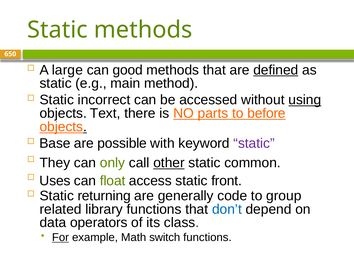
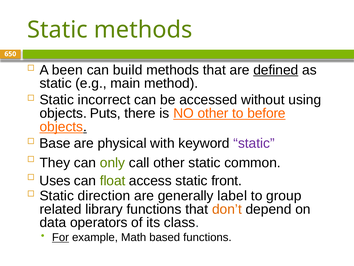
large: large -> been (67, 70)
good: good -> build (128, 70)
using underline: present -> none (305, 100)
Text: Text -> Puts (105, 113)
NO parts: parts -> other (213, 113)
possible: possible -> physical (122, 143)
other underline: present -> none (169, 163)
returning: returning -> direction (104, 195)
code: code -> label (232, 195)
don’t colour: blue -> orange (227, 209)
switch: switch -> based (165, 237)
